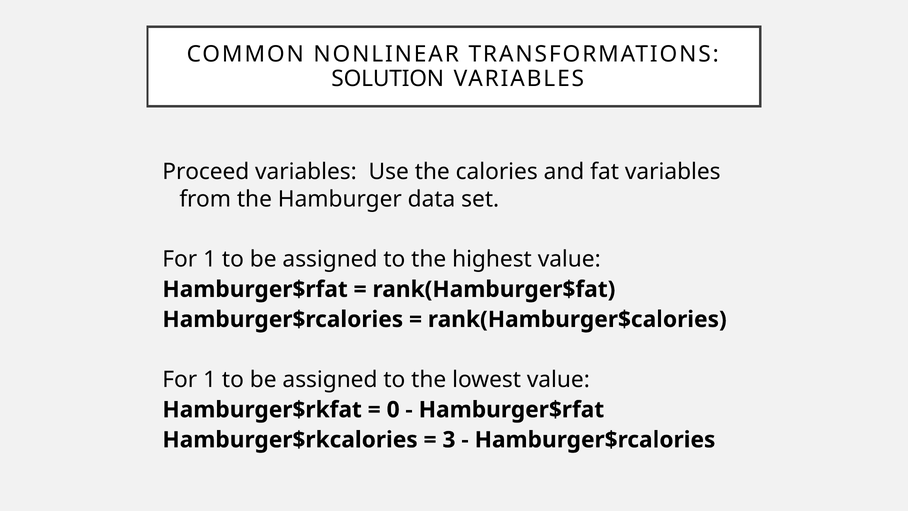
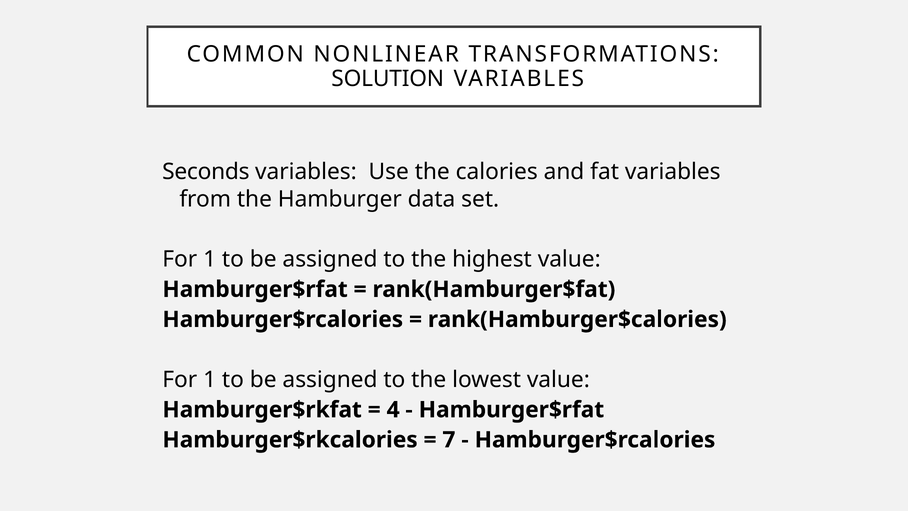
Proceed: Proceed -> Seconds (206, 172)
0: 0 -> 4 (393, 410)
3: 3 -> 7 (449, 440)
